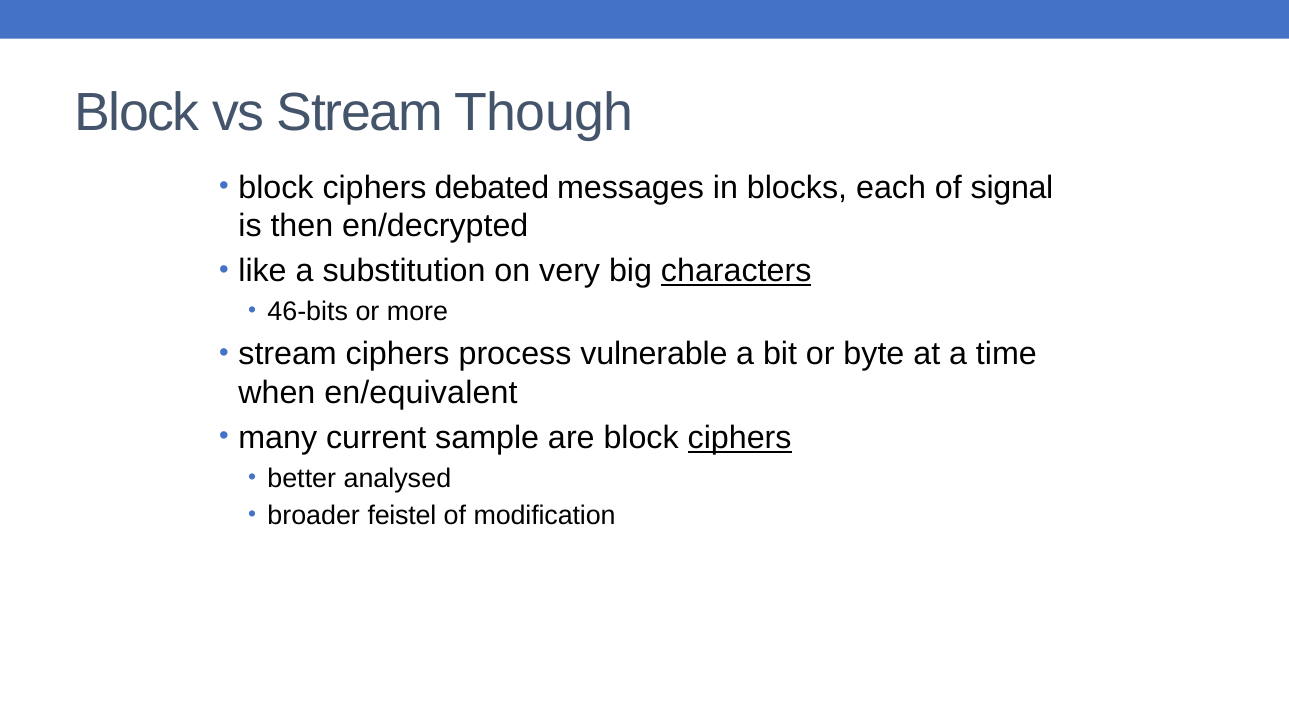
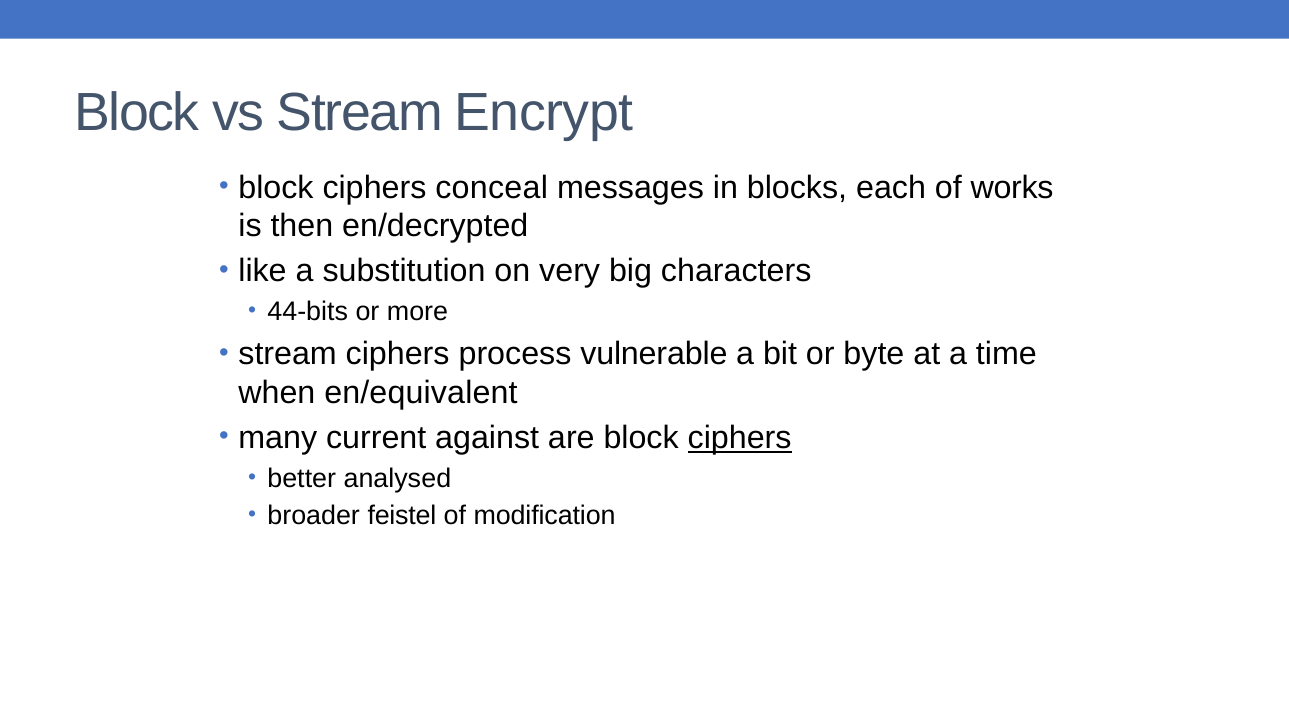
Though: Though -> Encrypt (544, 113)
debated: debated -> conceal (492, 188)
signal: signal -> works (1012, 188)
characters underline: present -> none (736, 271)
46-bits: 46-bits -> 44-bits (308, 312)
sample: sample -> against (487, 438)
